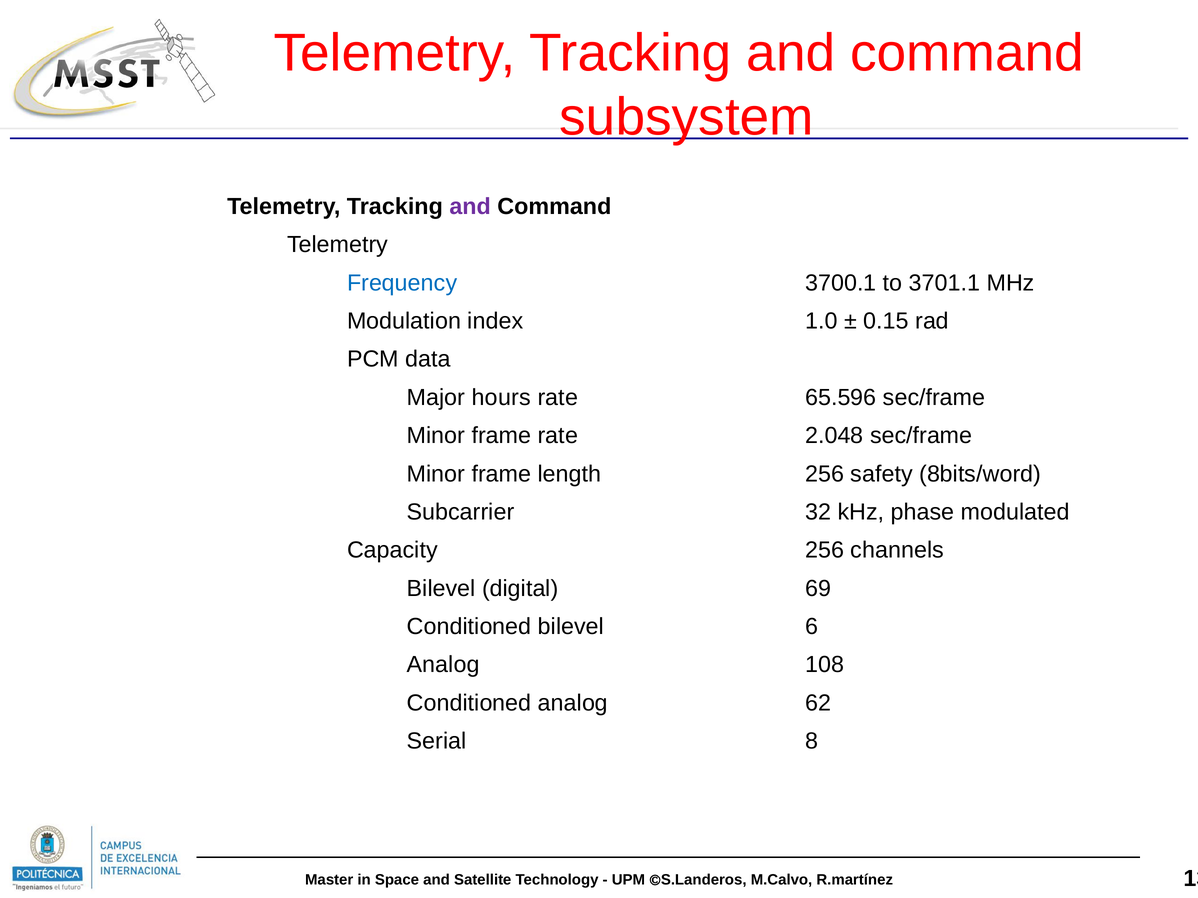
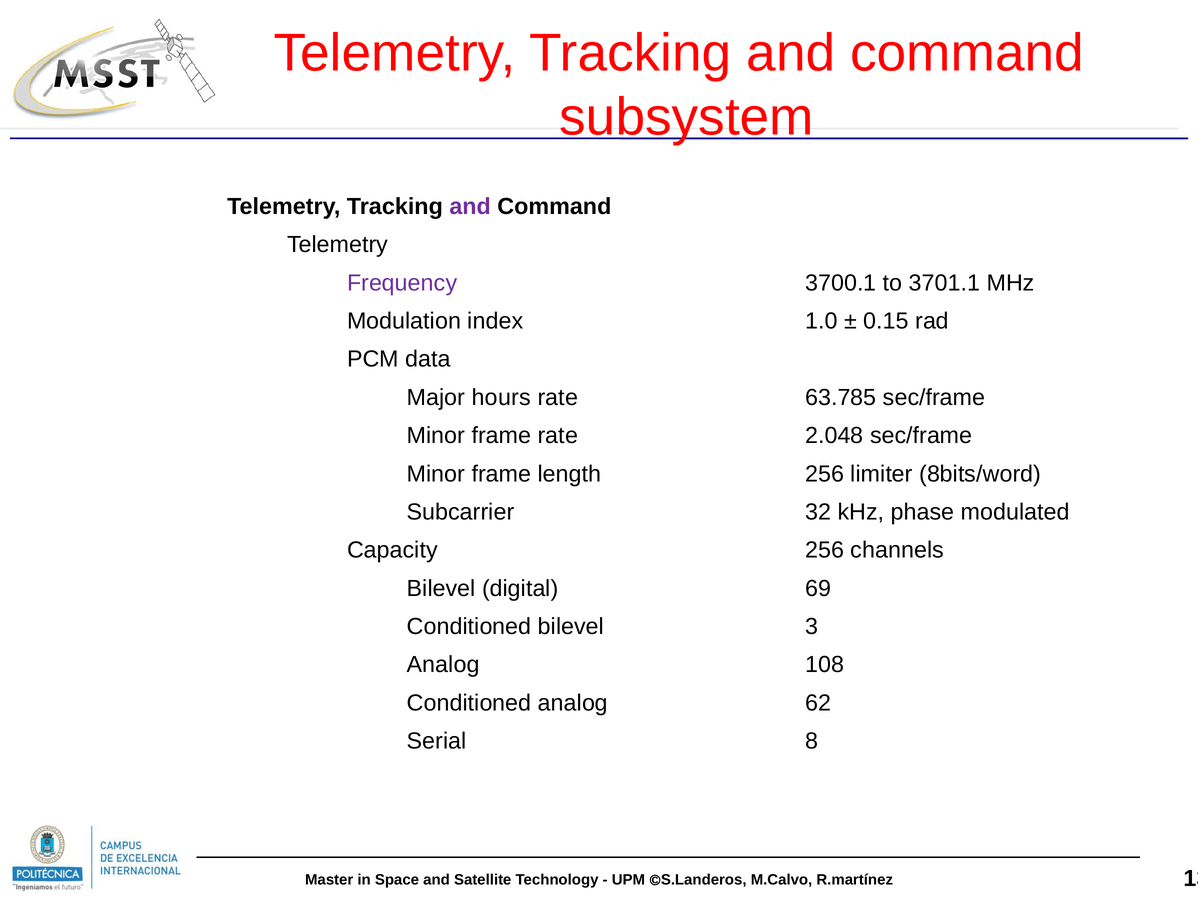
Frequency colour: blue -> purple (402, 283)
65.596: 65.596 -> 63.785 (841, 398)
safety: safety -> limiter (882, 474)
6: 6 -> 3 (812, 627)
